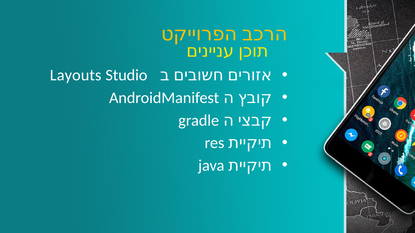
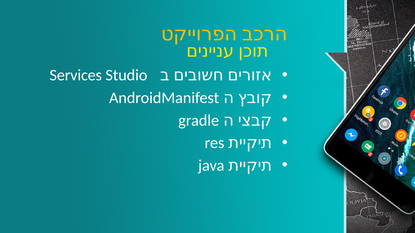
Layouts: Layouts -> Services (76, 75)
